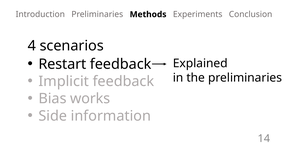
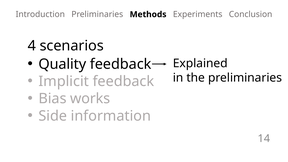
Restart: Restart -> Quality (62, 64)
